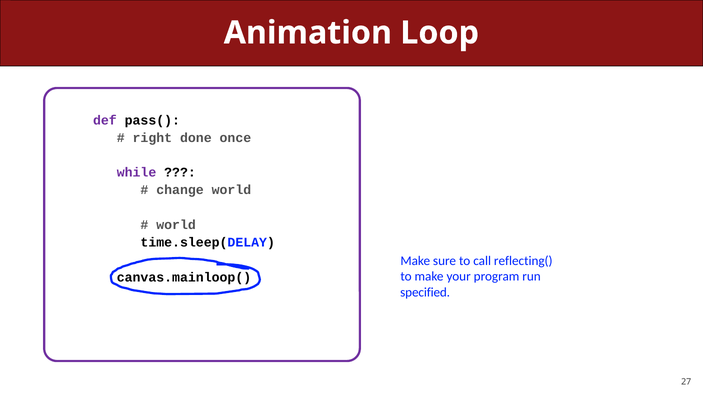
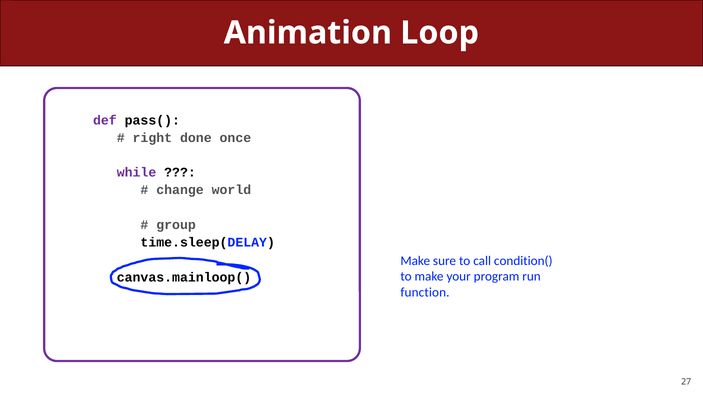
world: world -> group (176, 225)
reflecting(: reflecting( -> condition( (523, 260)
specified: specified -> function (425, 292)
